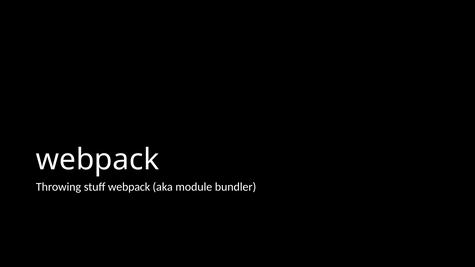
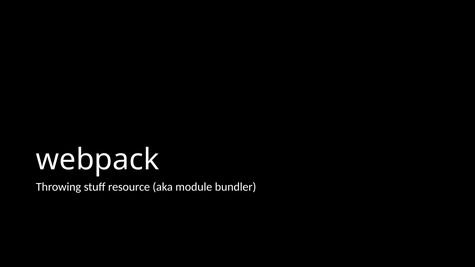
stuff webpack: webpack -> resource (129, 187)
